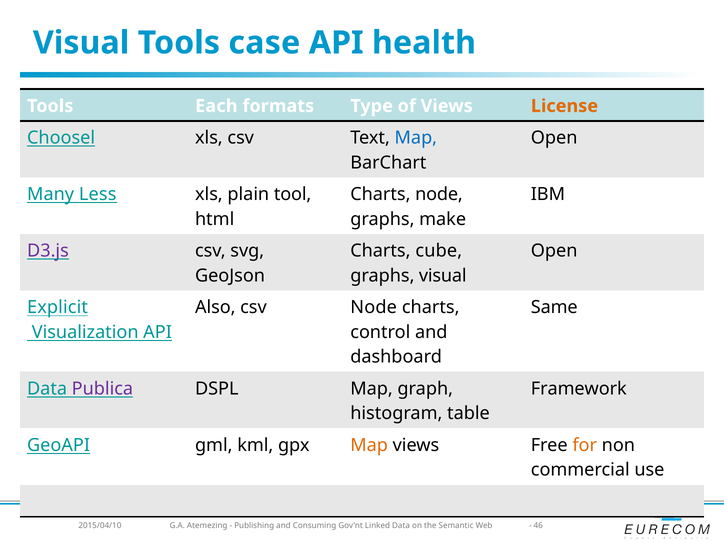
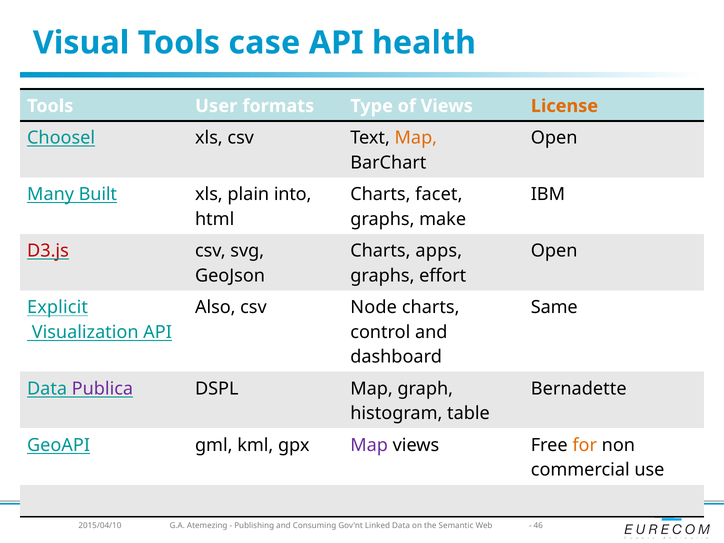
Each: Each -> User (216, 106)
Map colour: blue -> orange (416, 138)
Less: Less -> Built (98, 194)
tool: tool -> into (293, 194)
Charts node: node -> facet (439, 194)
D3.js colour: purple -> red (48, 251)
cube: cube -> apps (439, 251)
graphs visual: visual -> effort (443, 276)
Framework: Framework -> Bernadette (579, 389)
Map colour: orange -> purple (369, 445)
